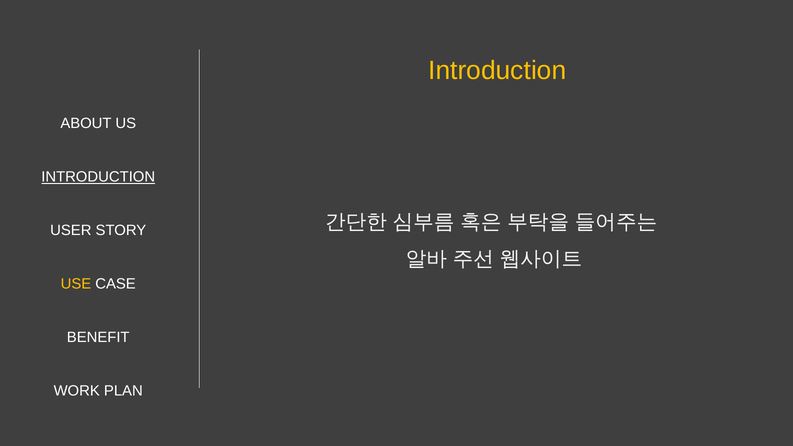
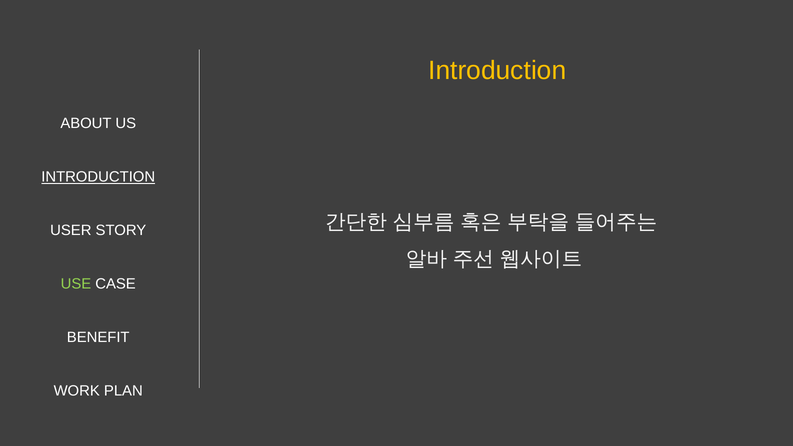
USE colour: yellow -> light green (76, 284)
